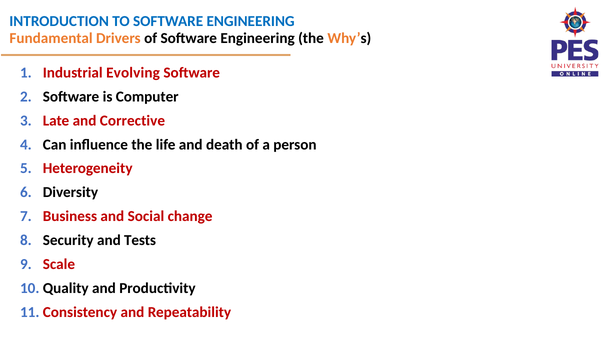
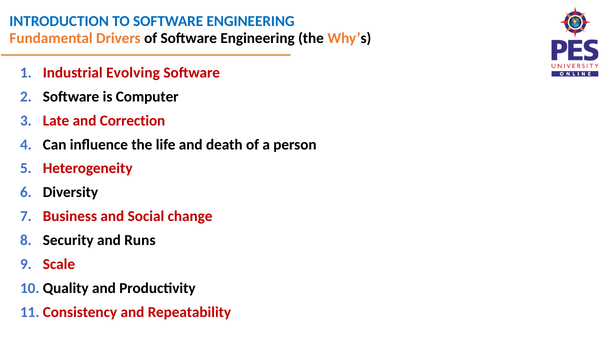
Corrective: Corrective -> Correction (133, 121)
Tests: Tests -> Runs (140, 241)
